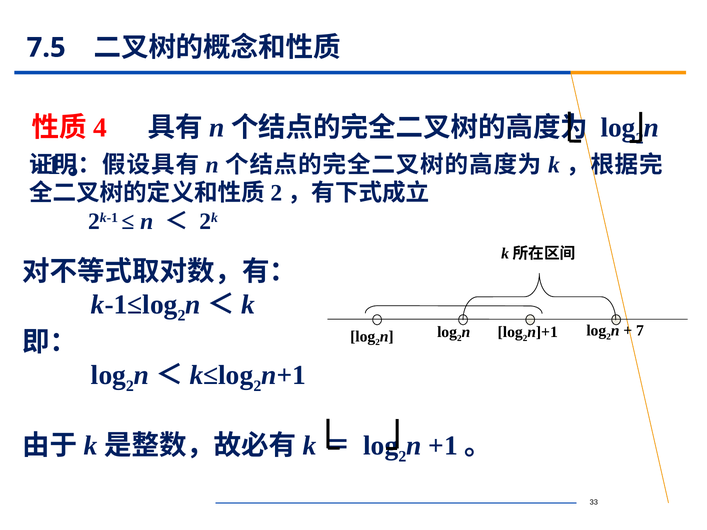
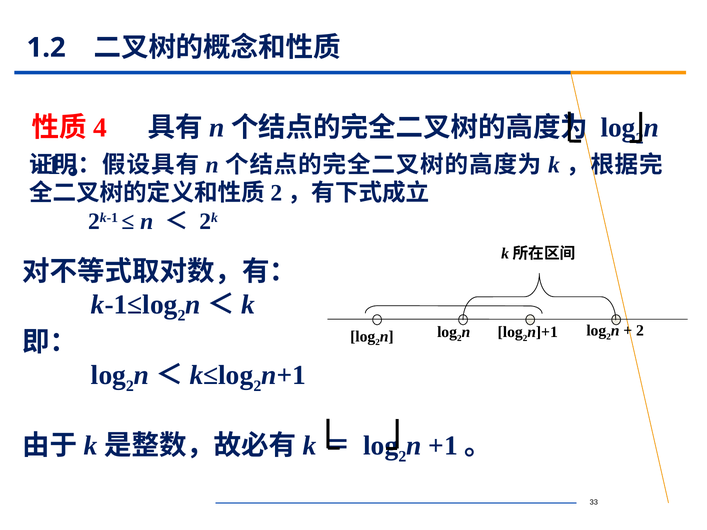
7.5: 7.5 -> 1.2 (46, 48)
7: 7 -> 2 (640, 331)
